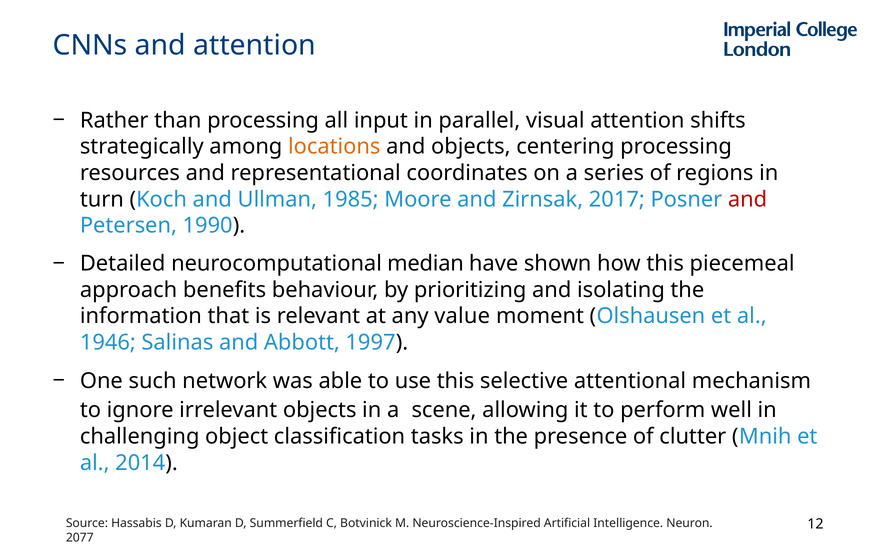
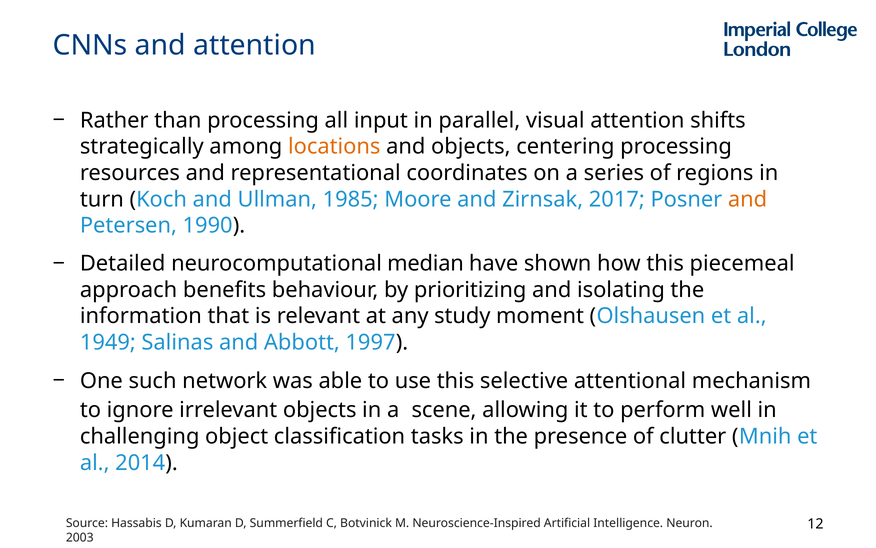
and colour: red -> orange (748, 199)
value: value -> study (462, 316)
1946: 1946 -> 1949 (108, 342)
2077: 2077 -> 2003 (80, 537)
